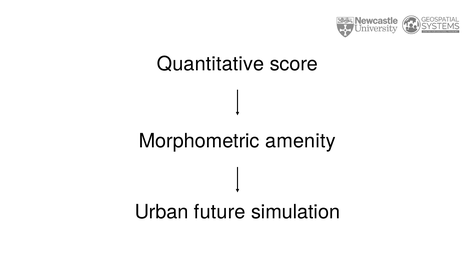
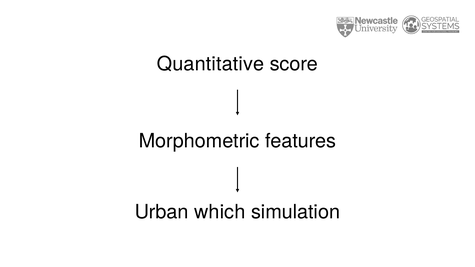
amenity: amenity -> features (301, 141)
future: future -> which (220, 212)
